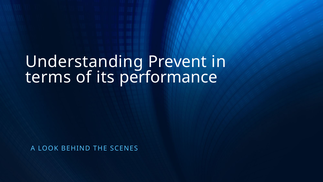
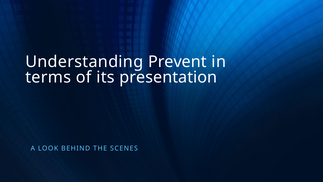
performance: performance -> presentation (168, 77)
